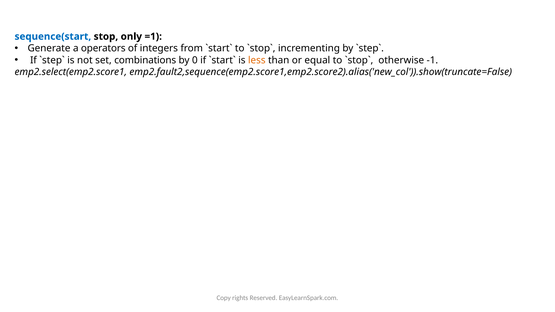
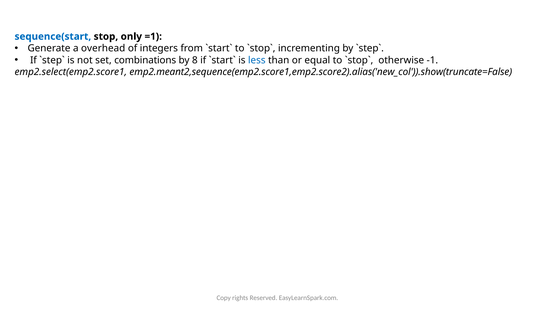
operators: operators -> overhead (103, 48)
0: 0 -> 8 (195, 60)
less colour: orange -> blue (257, 60)
emp2.fault2,sequence(emp2.score1,emp2.score2).alias('new_col')).show(truncate=False: emp2.fault2,sequence(emp2.score1,emp2.score2).alias('new_col')).show(truncate=False -> emp2.meant2,sequence(emp2.score1,emp2.score2).alias('new_col')).show(truncate=False (321, 72)
